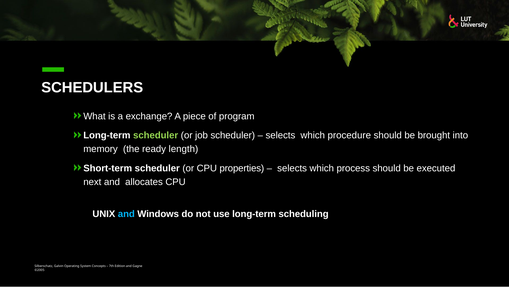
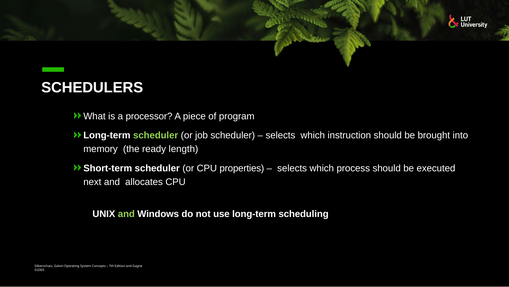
exchange: exchange -> processor (149, 116)
procedure: procedure -> instruction (349, 135)
and colour: light blue -> light green (126, 213)
